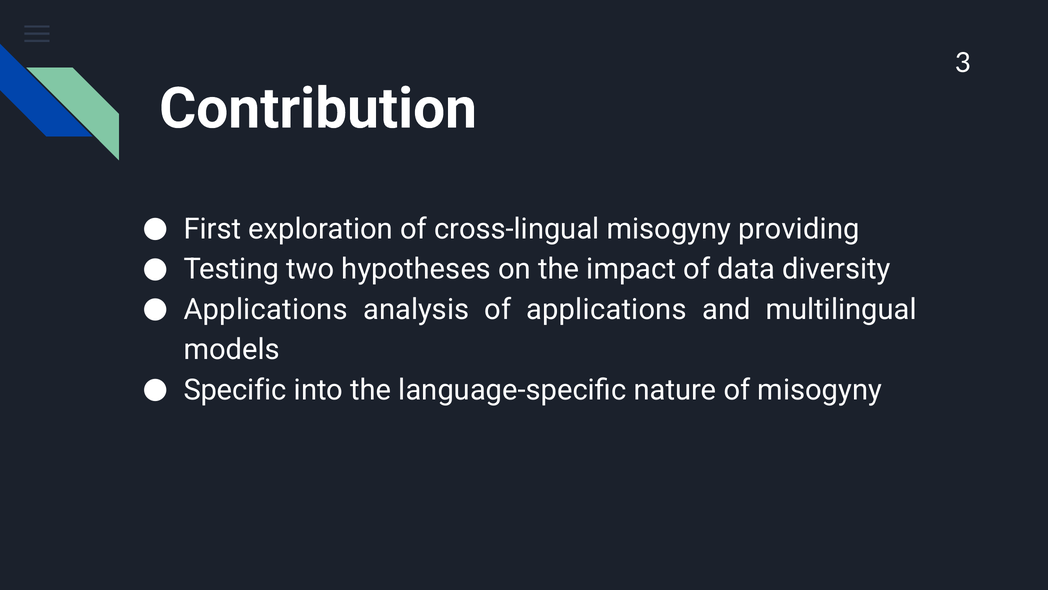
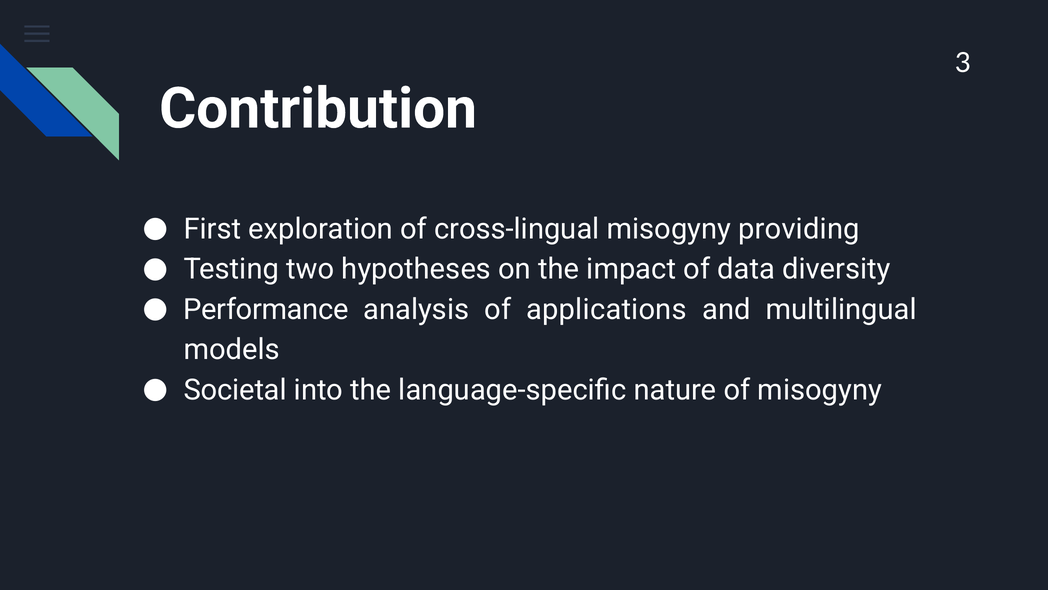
Applications: Applications -> Performance (266, 309)
Specific: Specific -> Societal (235, 390)
